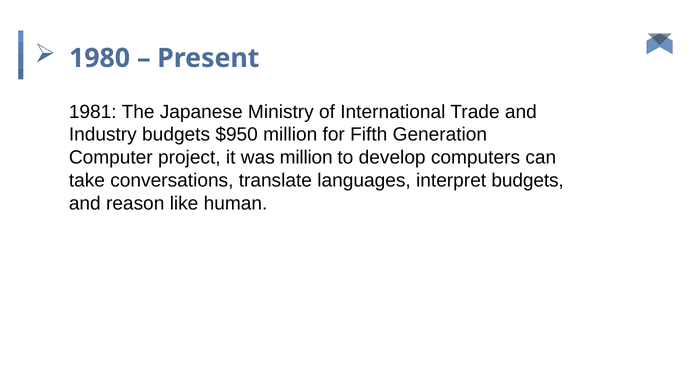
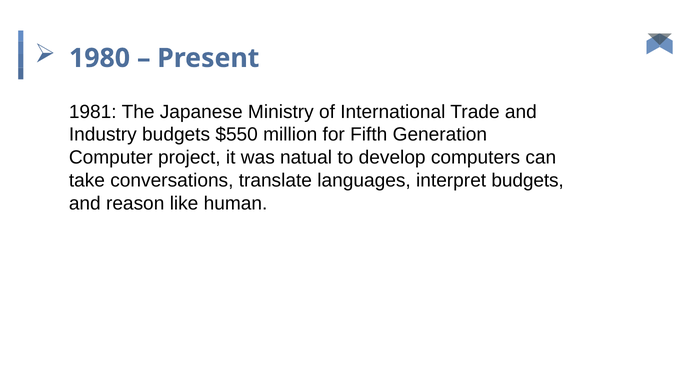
$950: $950 -> $550 (237, 135)
was million: million -> natual (306, 158)
